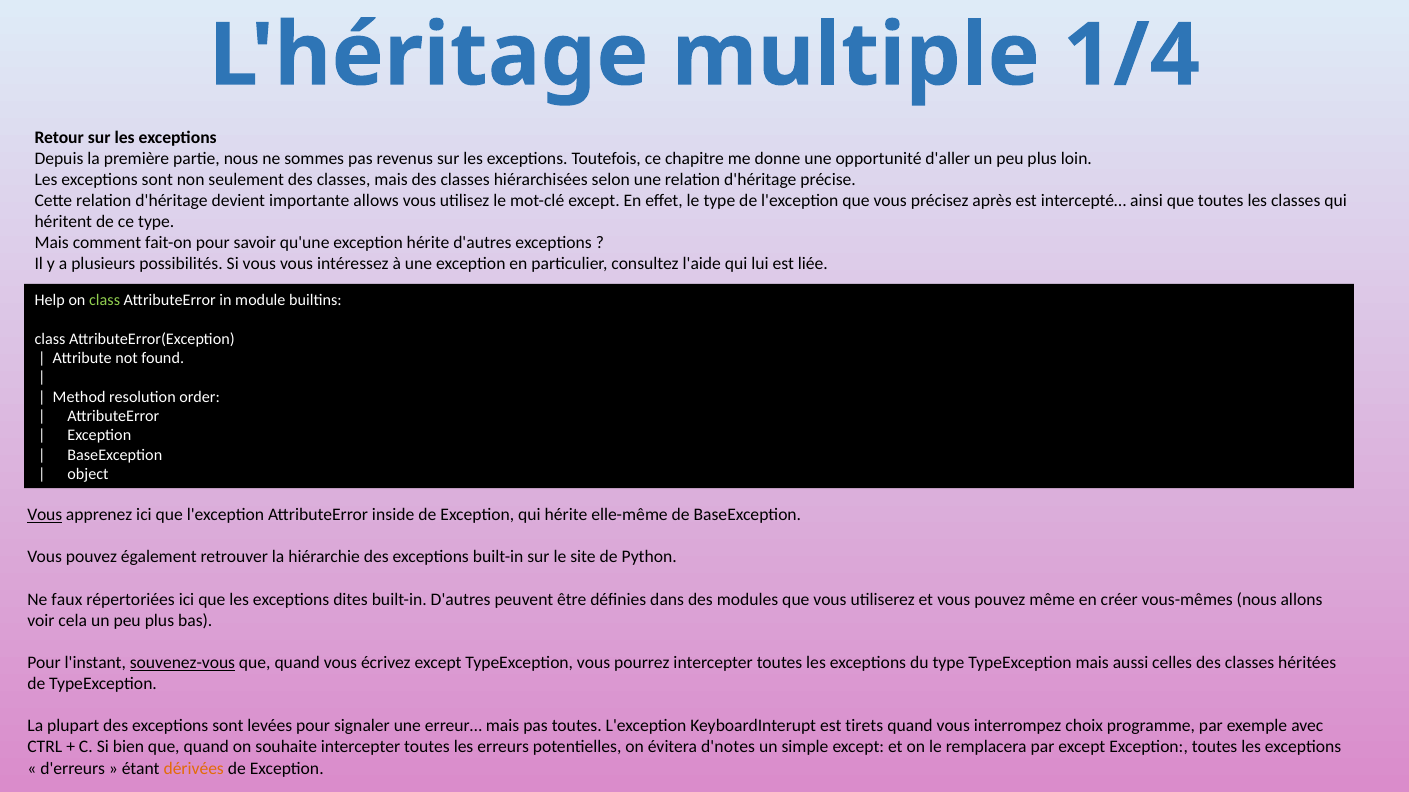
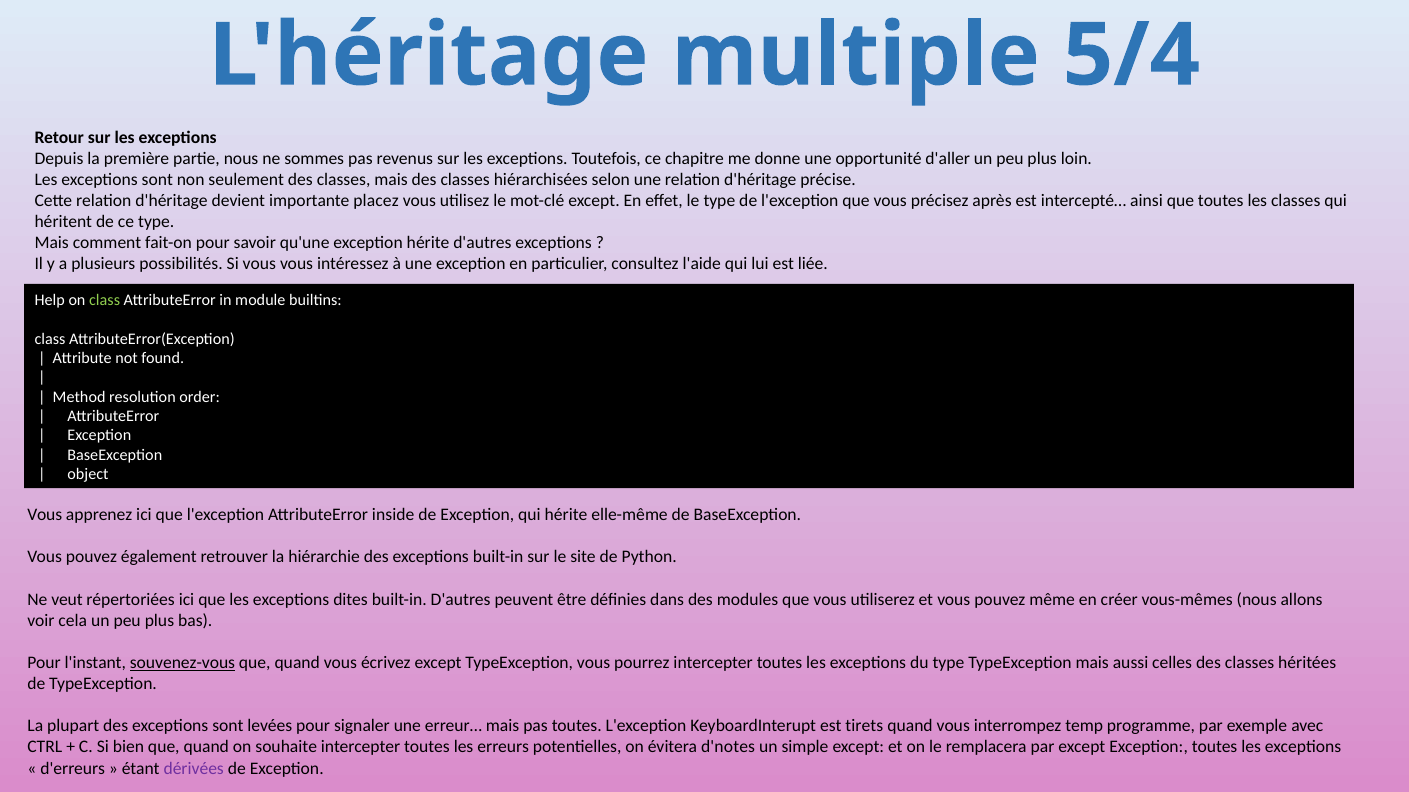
1/4: 1/4 -> 5/4 (1131, 56)
allows: allows -> placez (376, 201)
Vous underline: present -> none (45, 515)
faux: faux -> veut (67, 600)
choix: choix -> temp (1084, 727)
dérivées colour: orange -> purple (194, 769)
